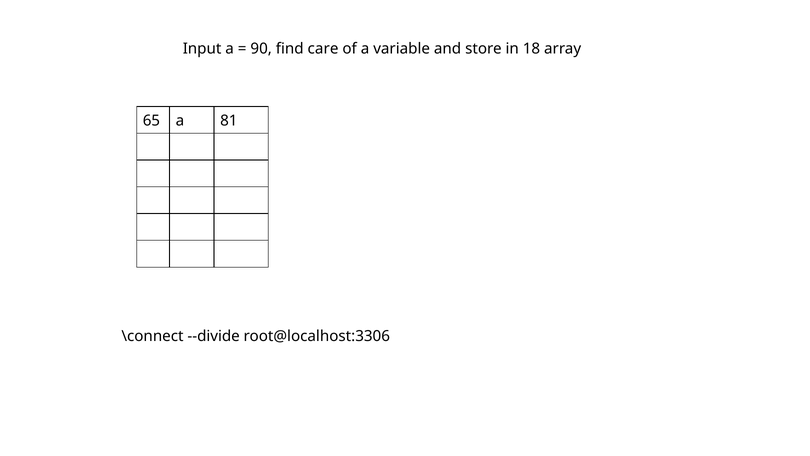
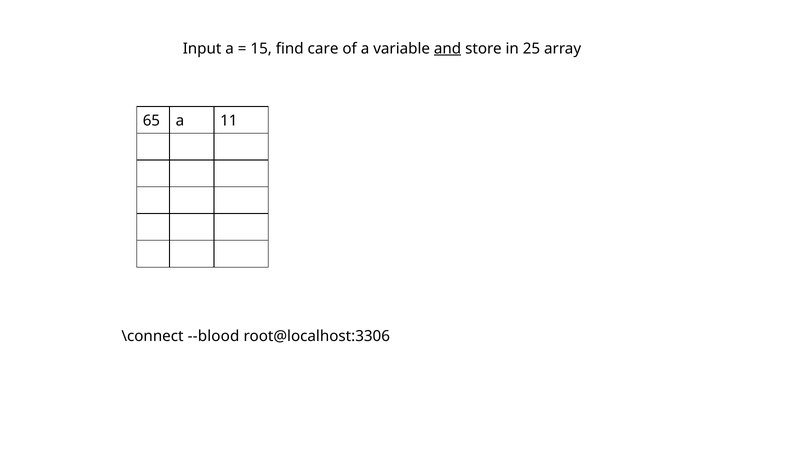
90: 90 -> 15 (261, 49)
and underline: none -> present (448, 49)
18: 18 -> 25 (531, 49)
81: 81 -> 11 (229, 121)
--divide: --divide -> --blood (214, 336)
